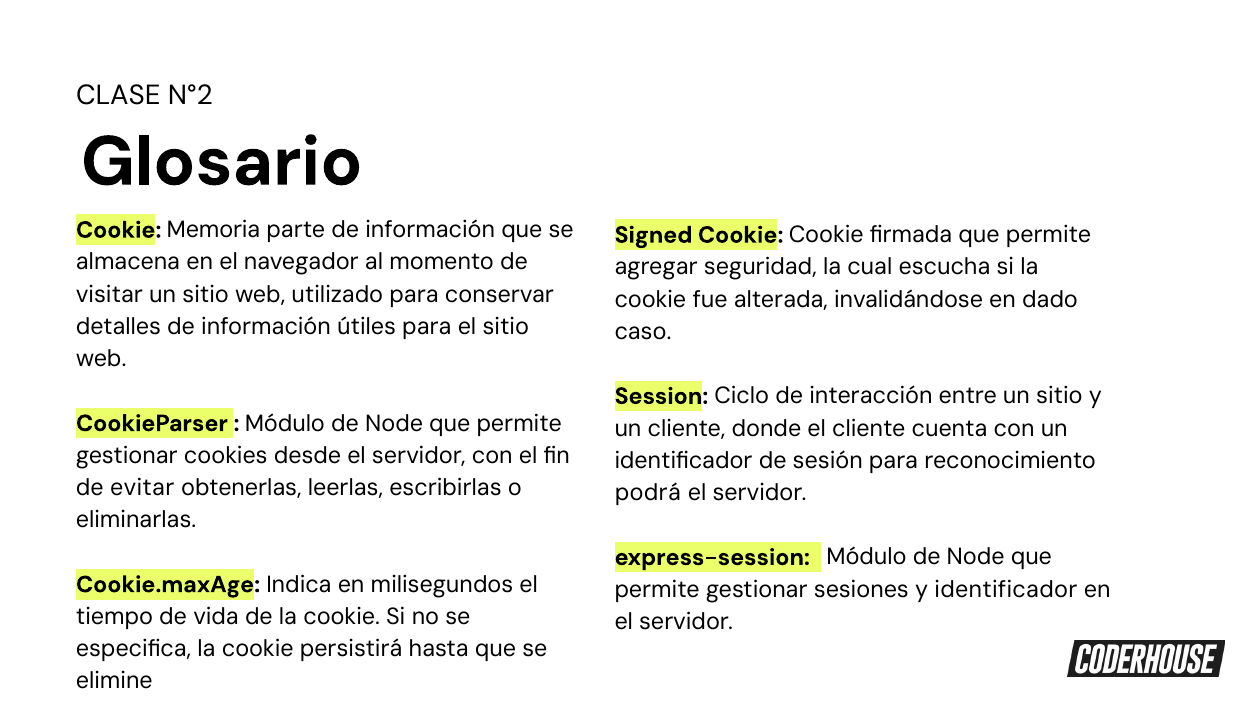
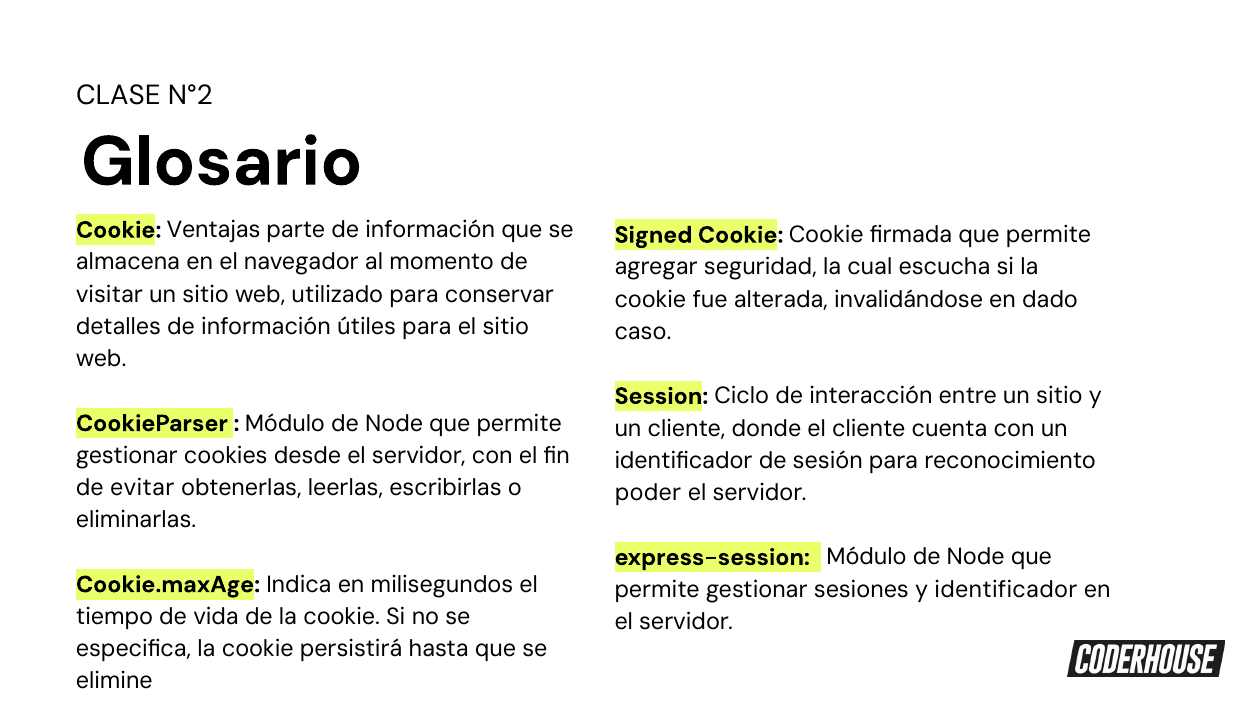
Memoria: Memoria -> Ventajas (214, 230)
podrá: podrá -> poder (648, 493)
